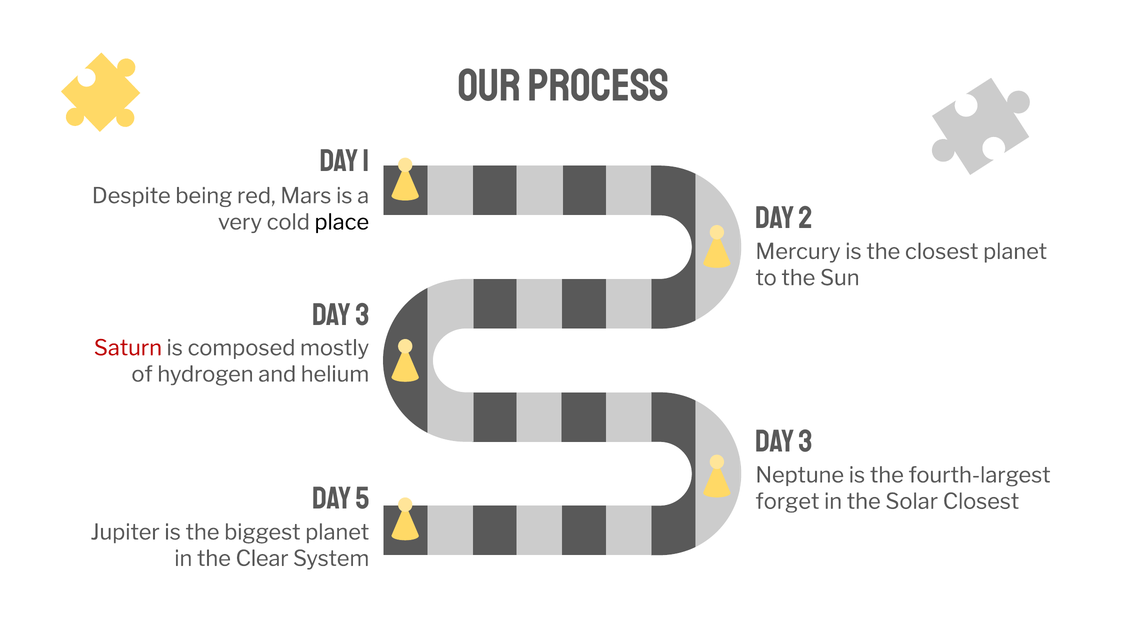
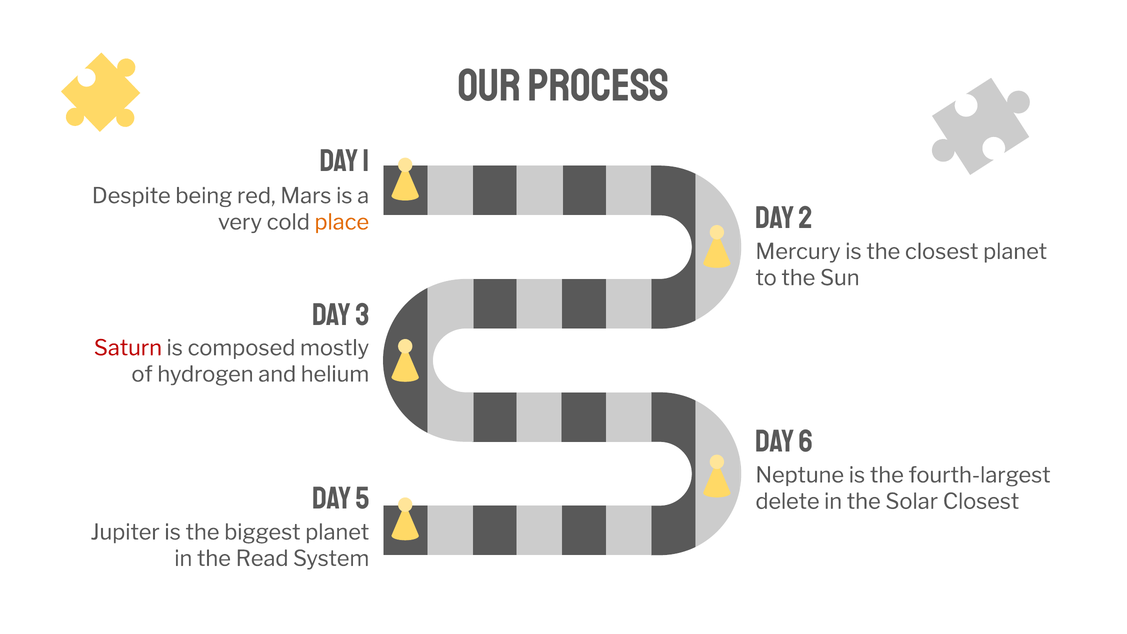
place colour: black -> orange (342, 222)
3: 3 -> 6 (806, 441)
forget: forget -> delete (788, 502)
Clear: Clear -> Read (262, 559)
